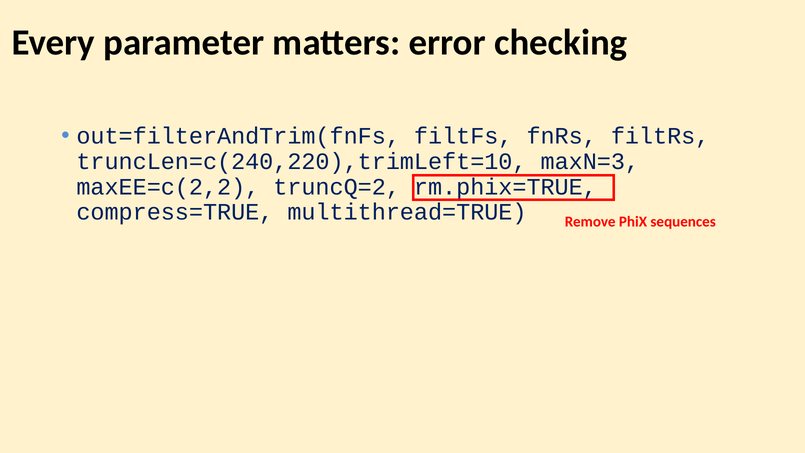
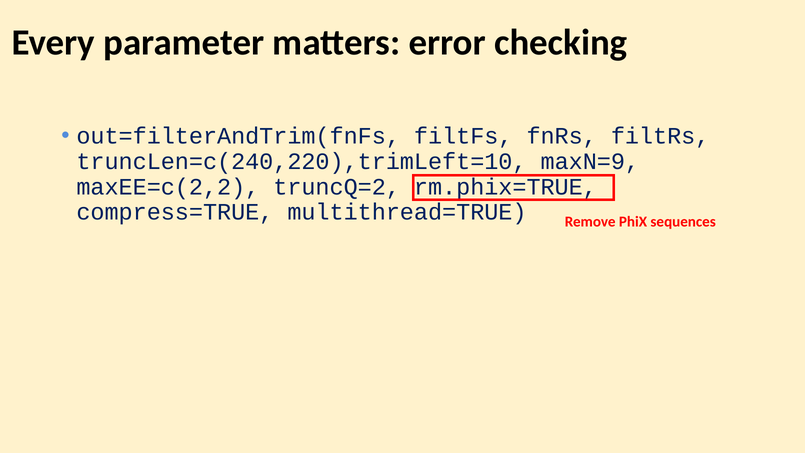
maxN=3: maxN=3 -> maxN=9 (590, 161)
